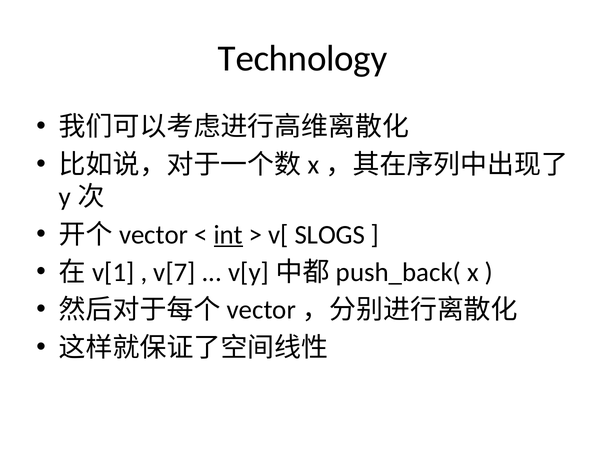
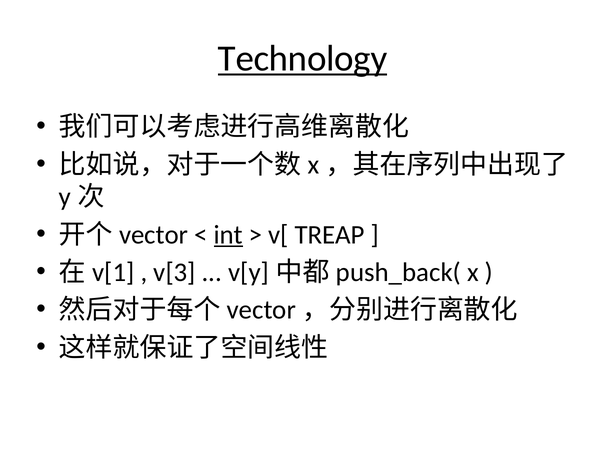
Technology underline: none -> present (303, 59)
SLOGS: SLOGS -> TREAP (330, 235)
v[7: v[7 -> v[3 (175, 272)
